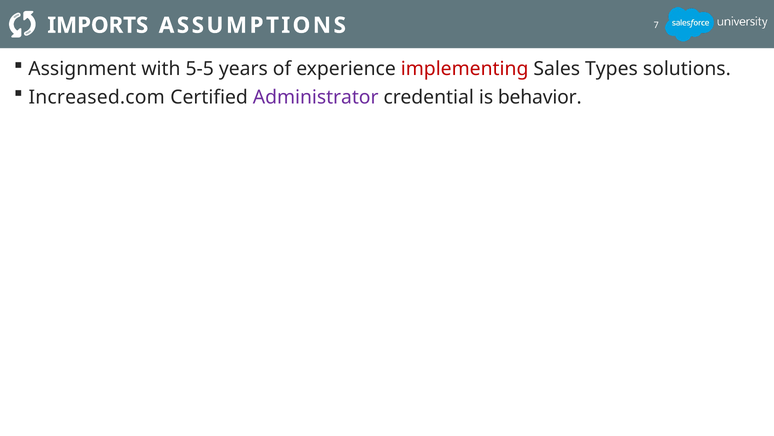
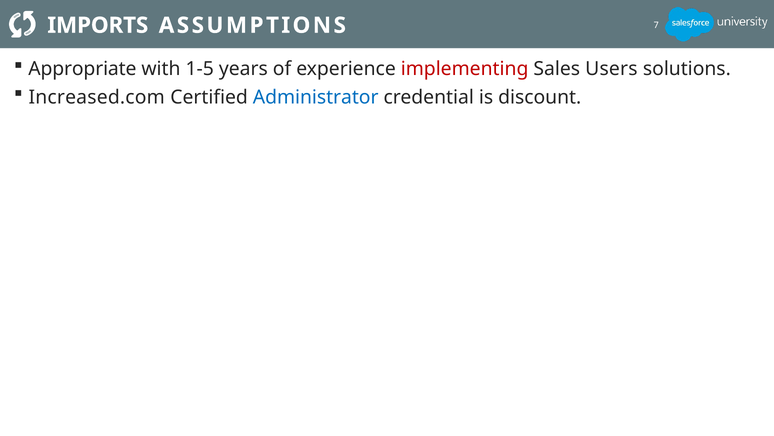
Assignment: Assignment -> Appropriate (82, 69)
5-5: 5-5 -> 1-5 (200, 69)
Types: Types -> Users (611, 69)
Administrator colour: purple -> blue (316, 97)
behavior: behavior -> discount (540, 97)
